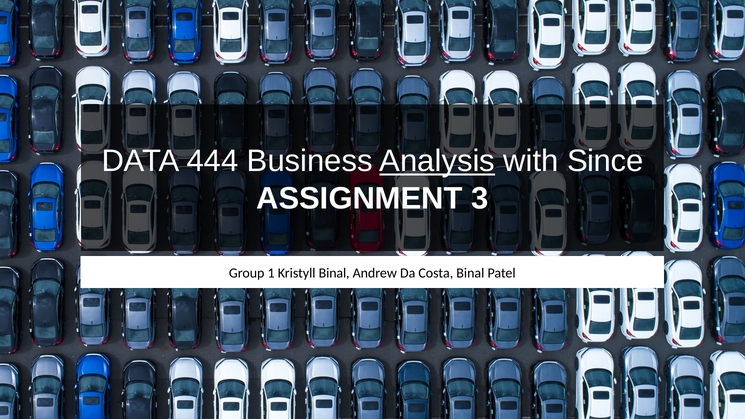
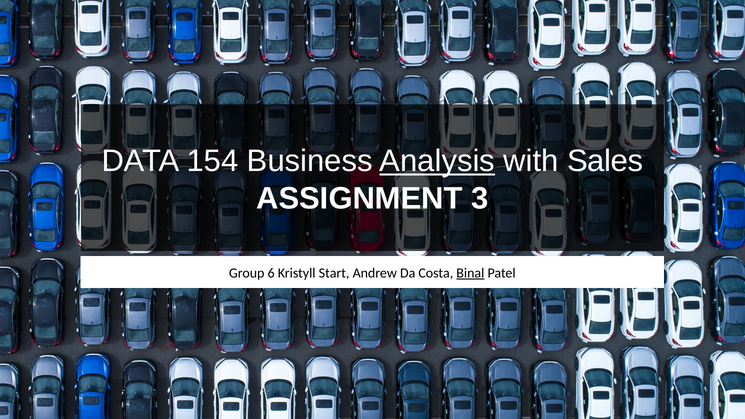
444: 444 -> 154 (212, 161)
Since: Since -> Sales (605, 161)
1: 1 -> 6 (271, 273)
Kristyll Binal: Binal -> Start (334, 273)
Binal underline: none -> present (470, 273)
